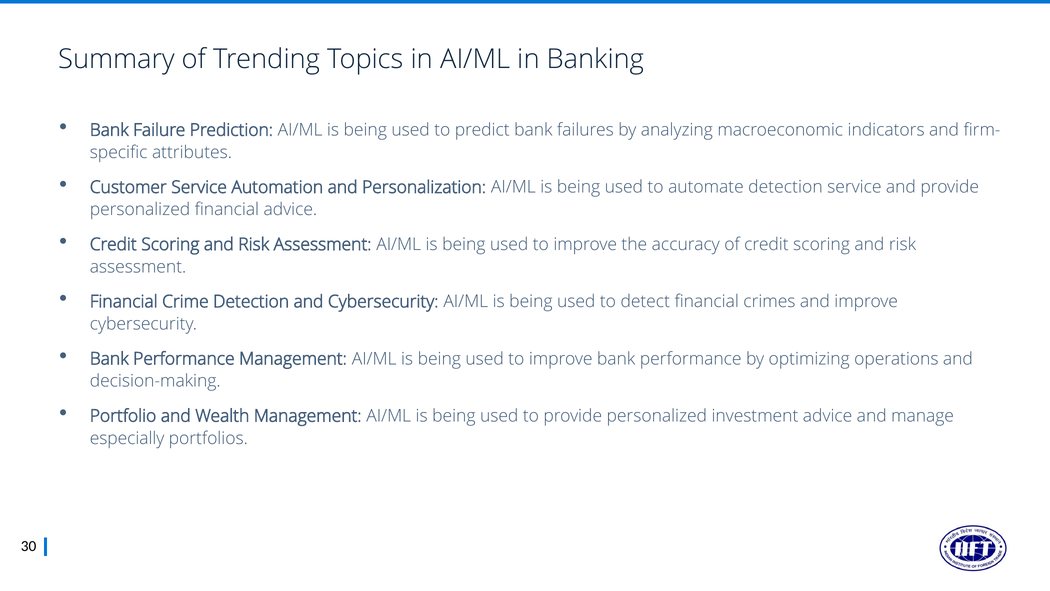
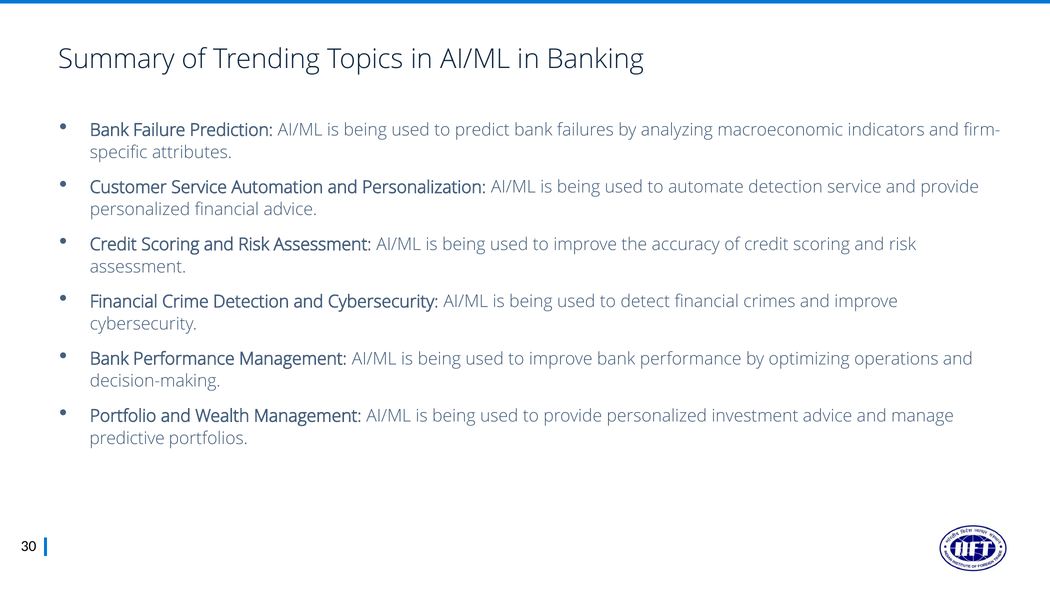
especially: especially -> predictive (127, 438)
